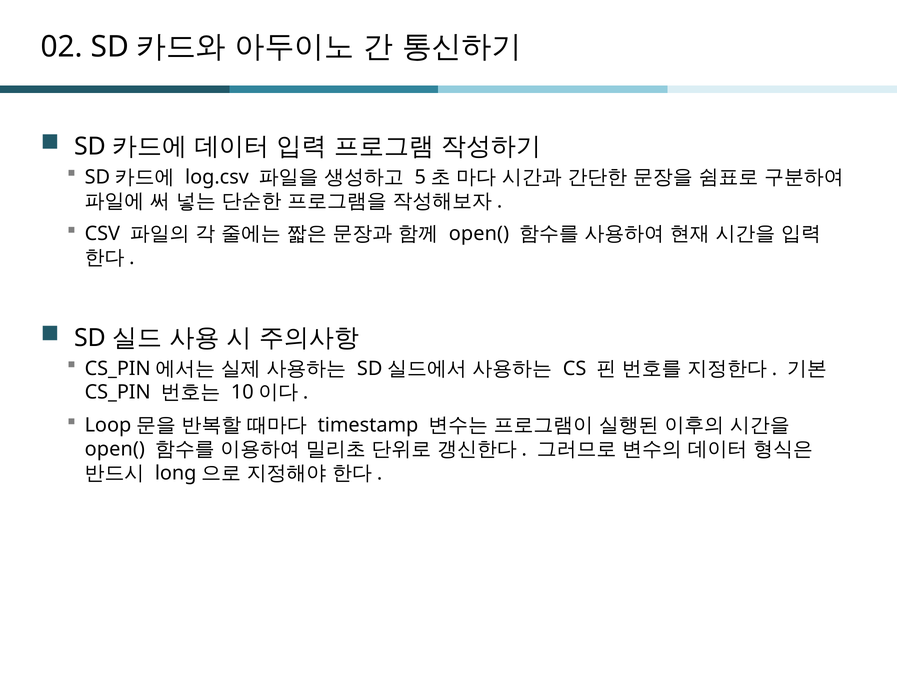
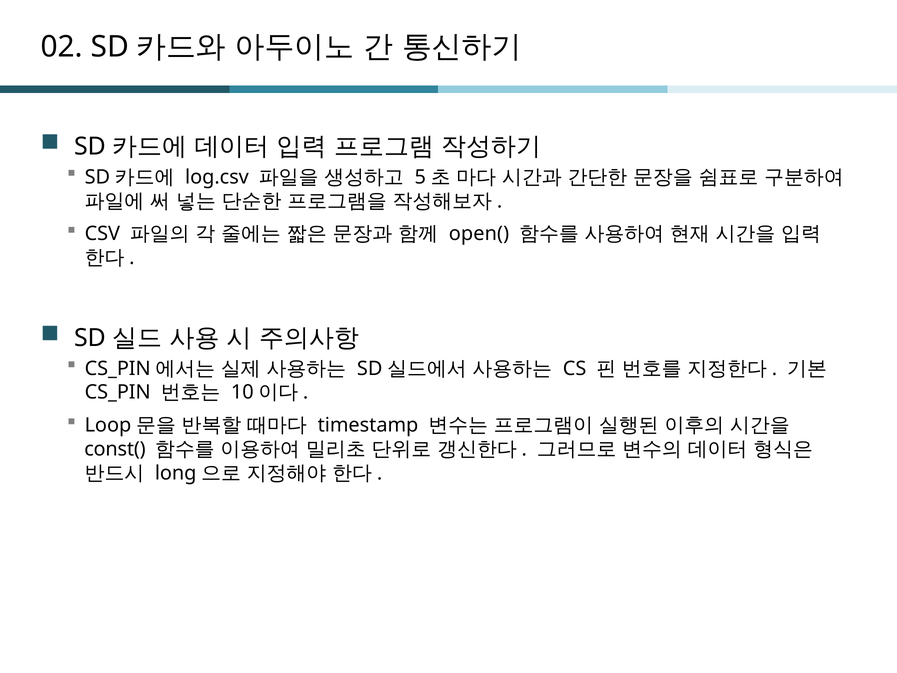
open(: open( -> const( (115, 449)
